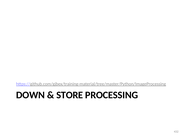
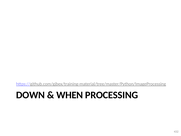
STORE: STORE -> WHEN (70, 95)
